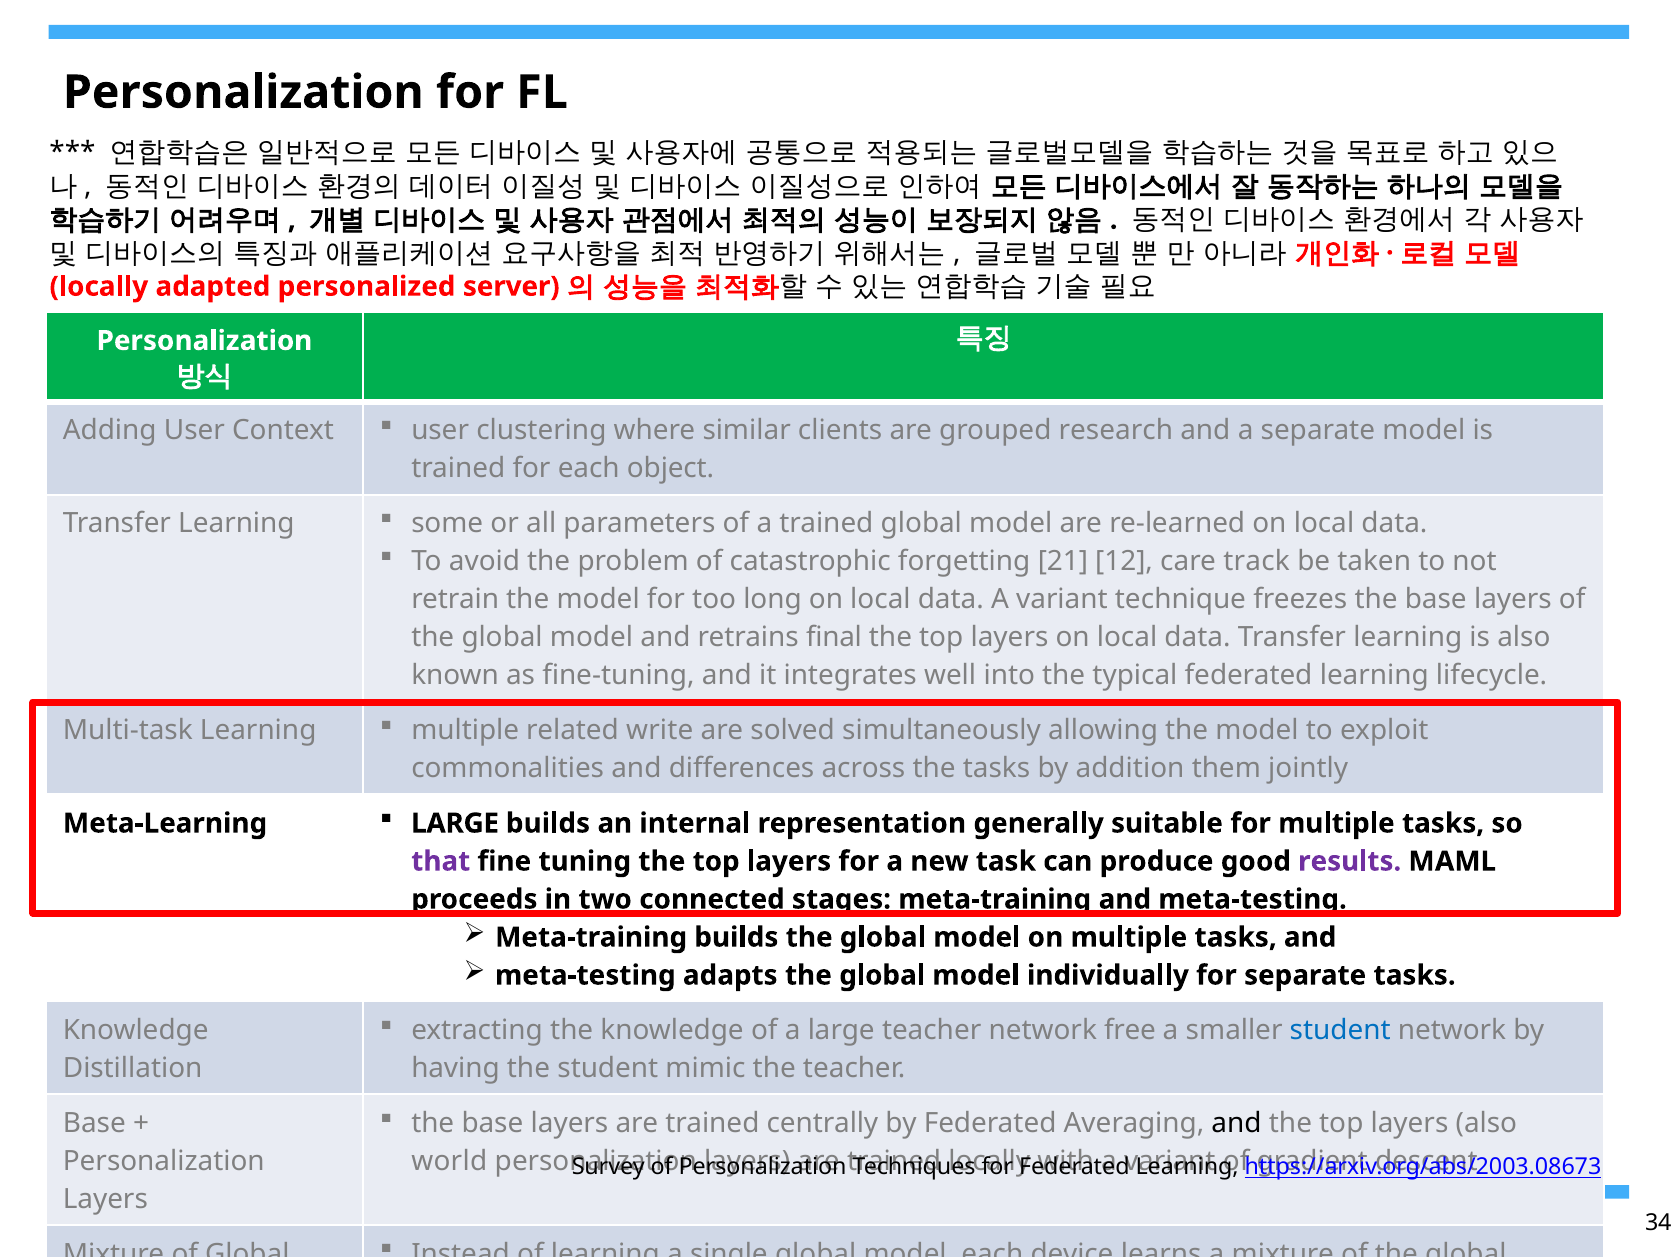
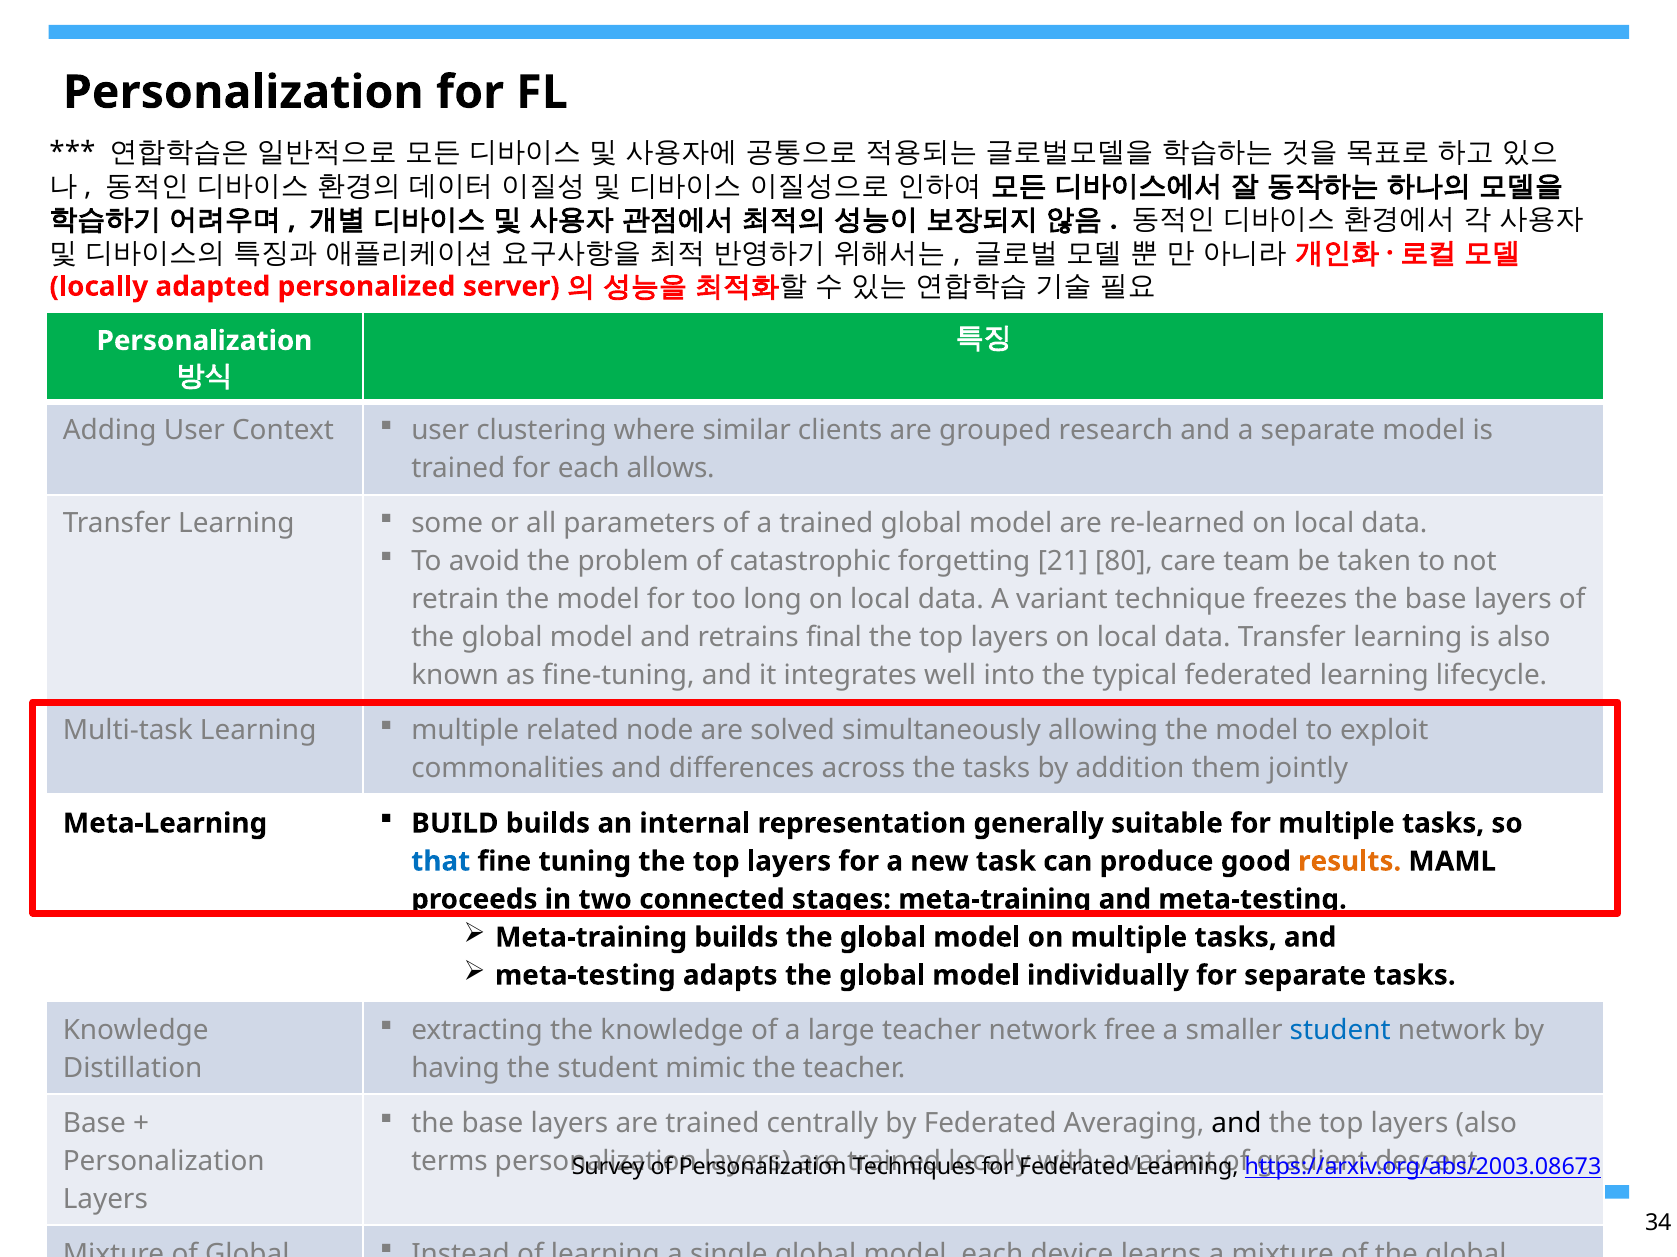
object: object -> allows (671, 469)
12: 12 -> 80 (1124, 562)
track: track -> team (1257, 562)
write: write -> node (660, 731)
LARGE: LARGE -> BUILD (455, 824)
that colour: purple -> blue (441, 862)
results colour: purple -> orange (1350, 862)
world: world -> terms (449, 1162)
